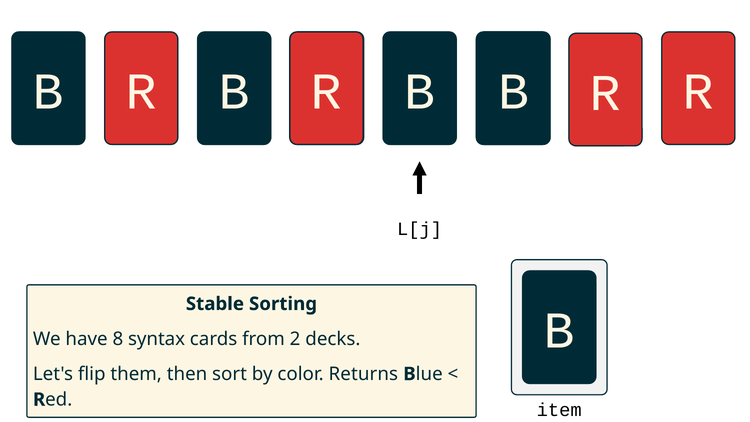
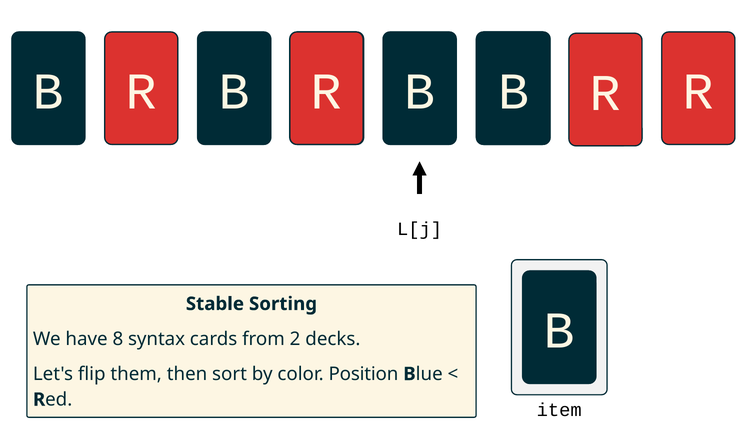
Returns: Returns -> Position (363, 374)
